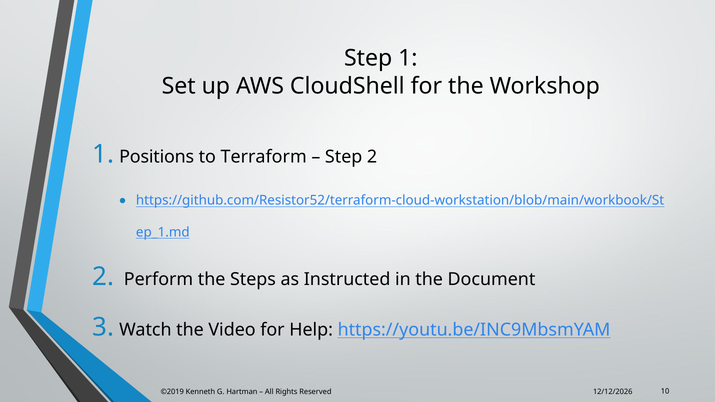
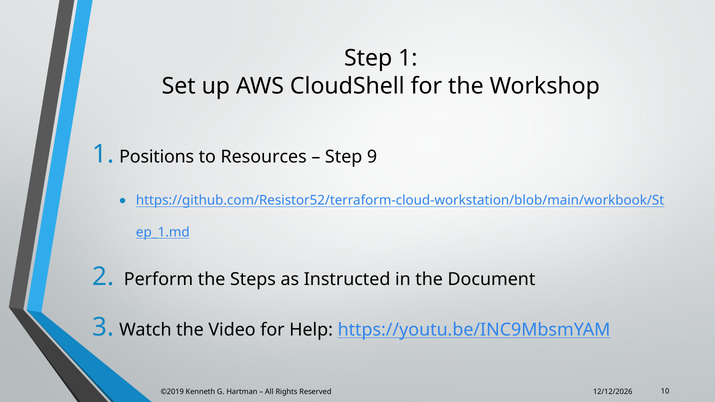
Terraform: Terraform -> Resources (264, 157)
Step 2: 2 -> 9 (372, 157)
